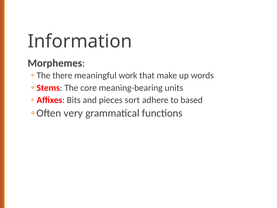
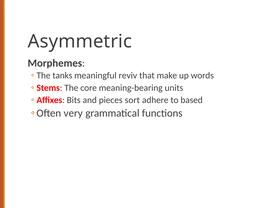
Information: Information -> Asymmetric (80, 41)
there: there -> tanks (62, 75)
work: work -> reviv (128, 75)
